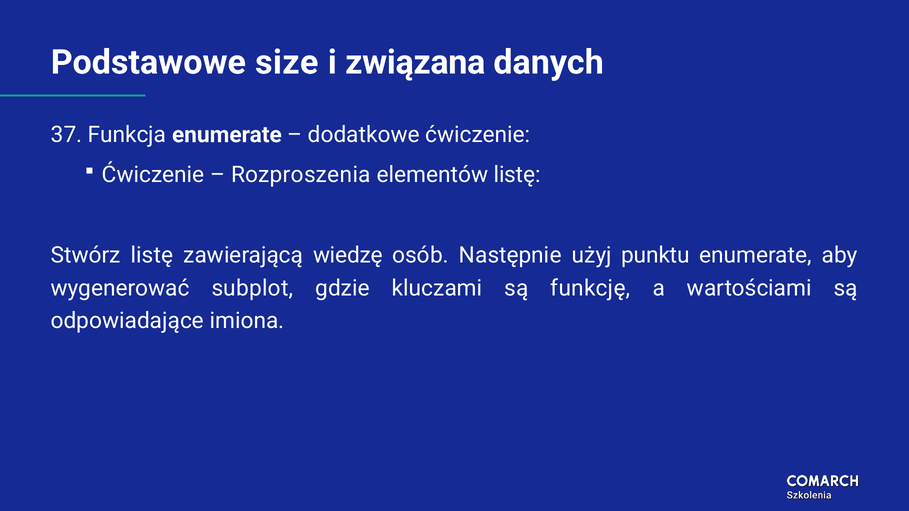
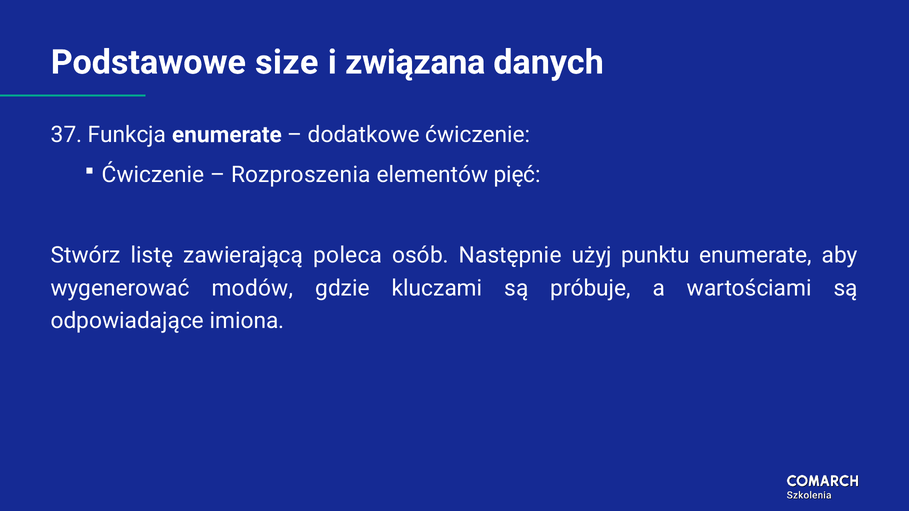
elementów listę: listę -> pięć (517, 175)
wiedzę: wiedzę -> poleca (348, 256)
subplot: subplot -> modów (252, 288)
funkcję: funkcję -> próbuje (591, 288)
